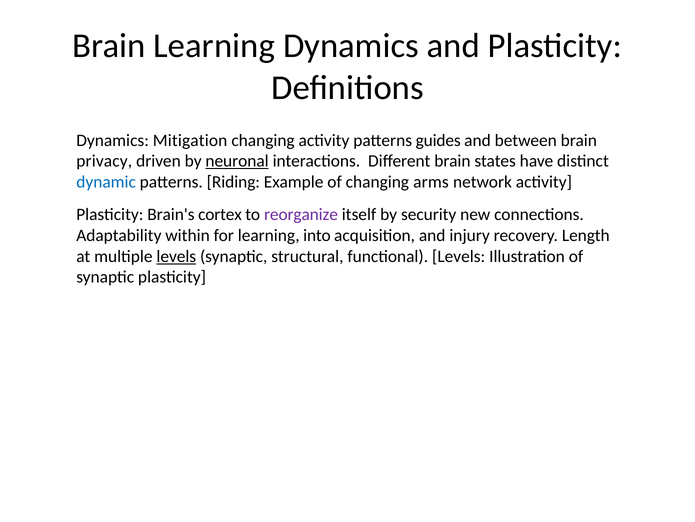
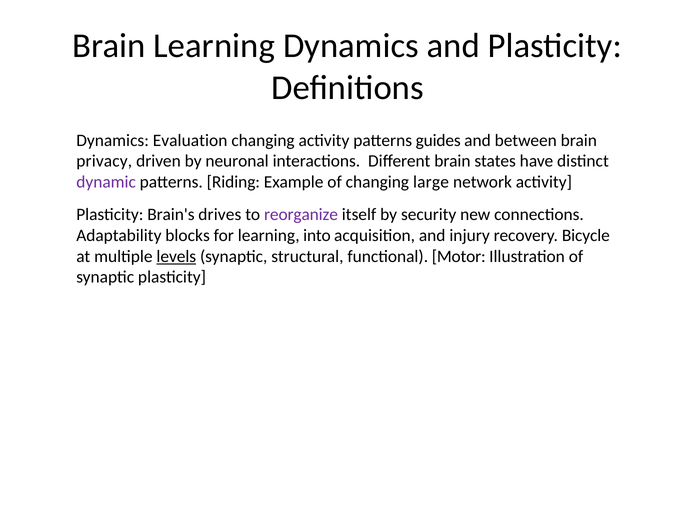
Mitigation: Mitigation -> Evaluation (190, 140)
neuronal underline: present -> none (237, 161)
dynamic colour: blue -> purple (106, 182)
arms: arms -> large (431, 182)
cortex: cortex -> drives (220, 214)
within: within -> blocks (188, 235)
Length: Length -> Bicycle (586, 235)
functional Levels: Levels -> Motor (459, 256)
